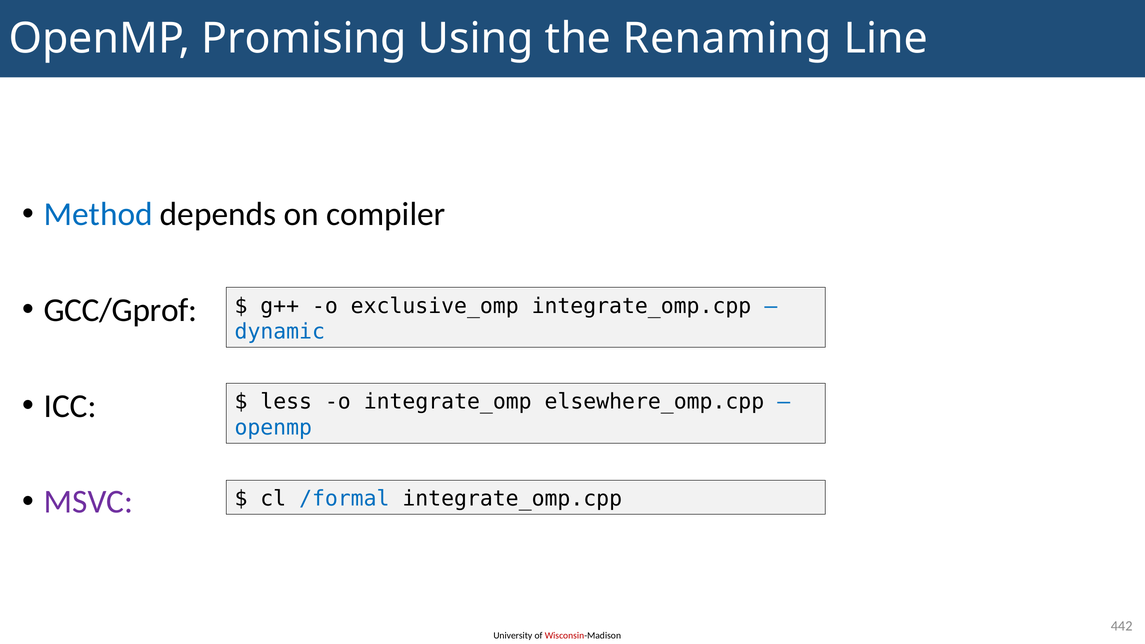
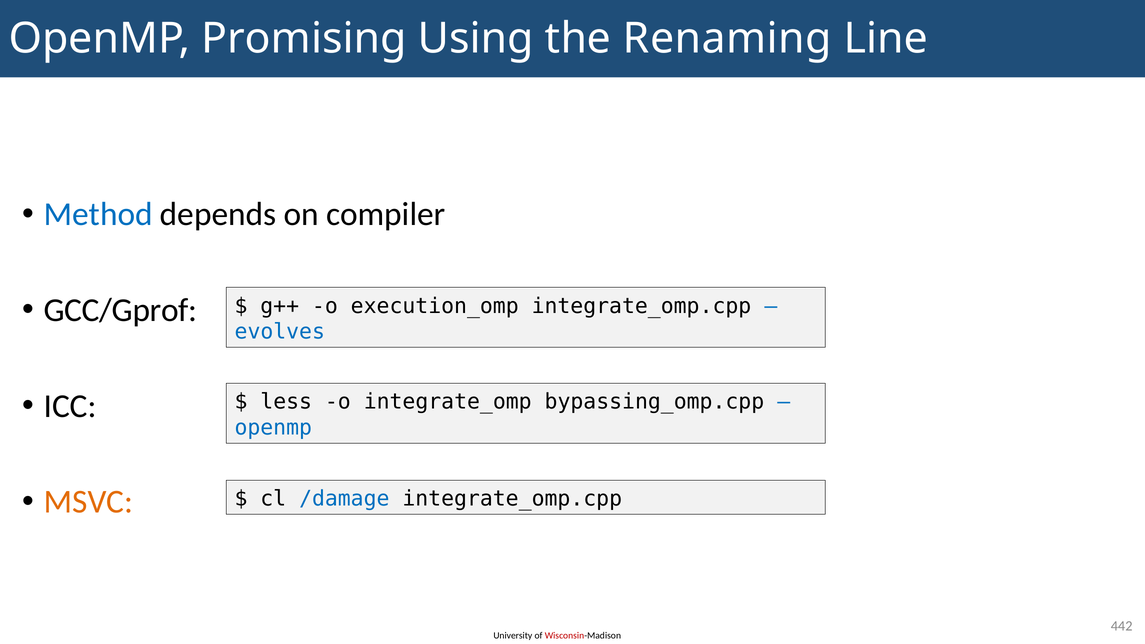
exclusive_omp: exclusive_omp -> execution_omp (435, 306)
dynamic: dynamic -> evolves (280, 332)
elsewhere_omp.cpp: elsewhere_omp.cpp -> bypassing_omp.cpp (654, 402)
MSVC colour: purple -> orange (88, 502)
/formal: /formal -> /damage (344, 499)
